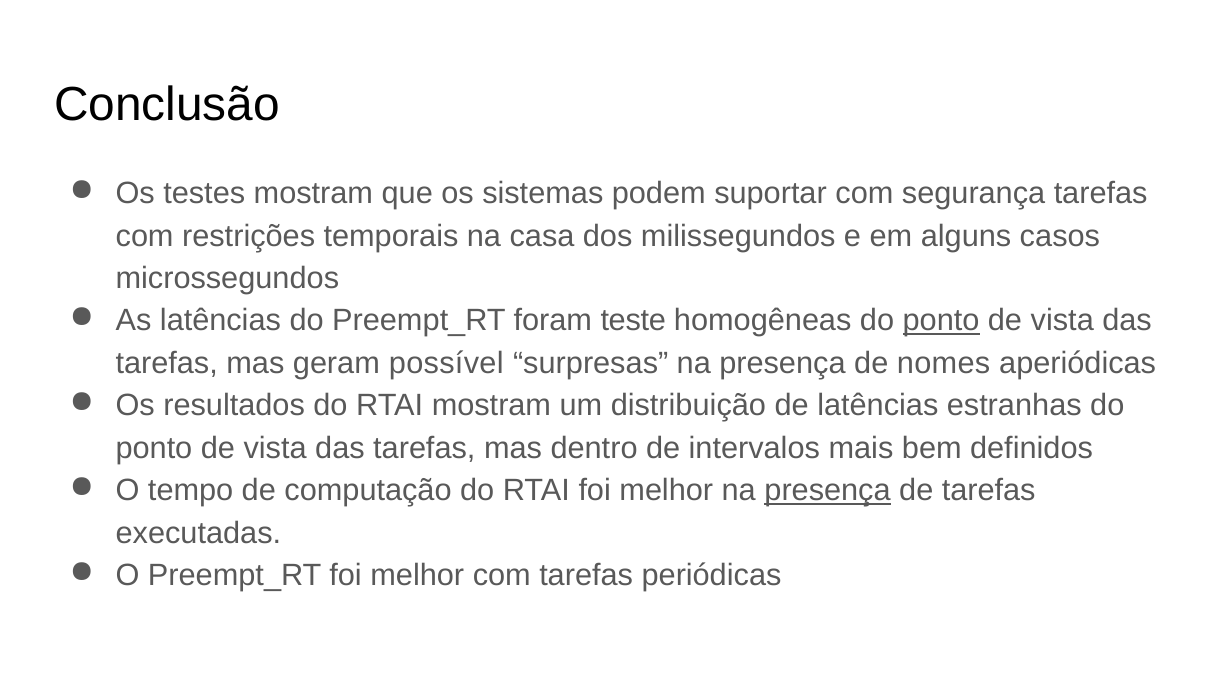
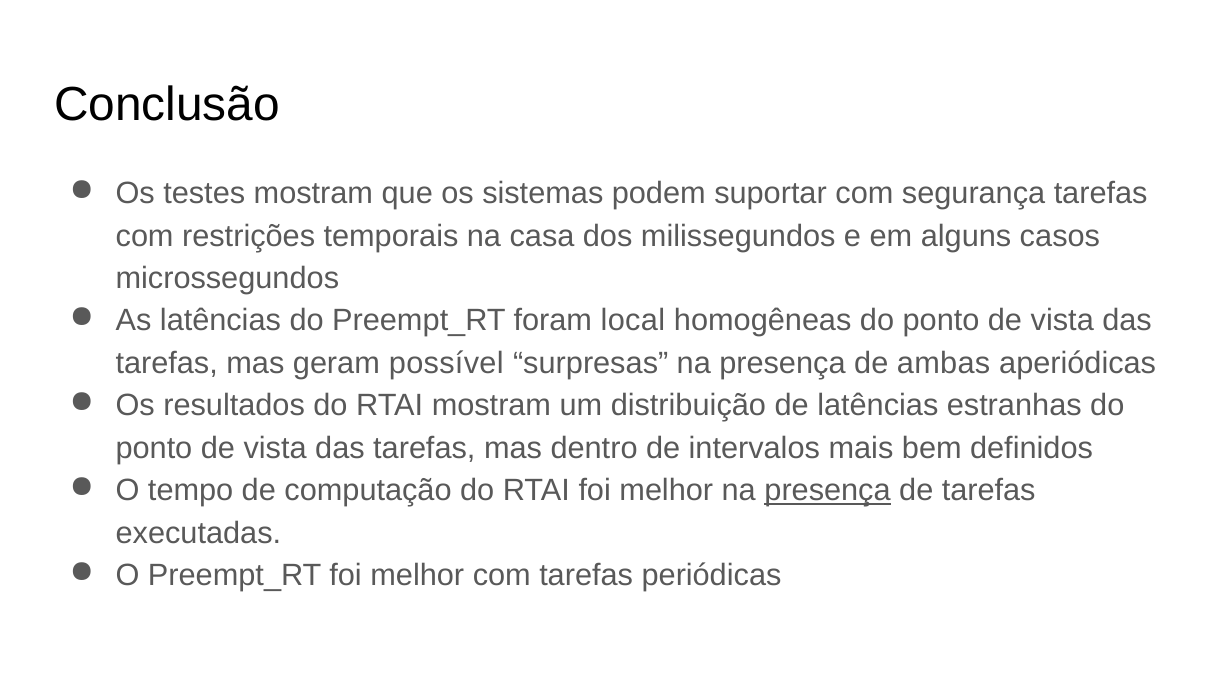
teste: teste -> local (633, 320)
ponto underline: present -> none (941, 320)
nomes: nomes -> ambas (944, 363)
